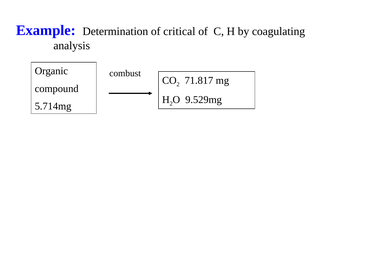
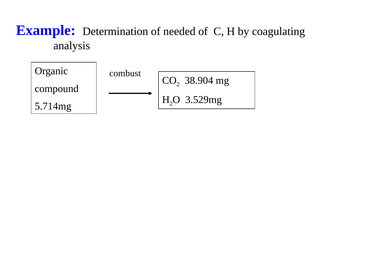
critical: critical -> needed (179, 31)
71.817: 71.817 -> 38.904 (199, 80)
9.529mg: 9.529mg -> 3.529mg (204, 100)
